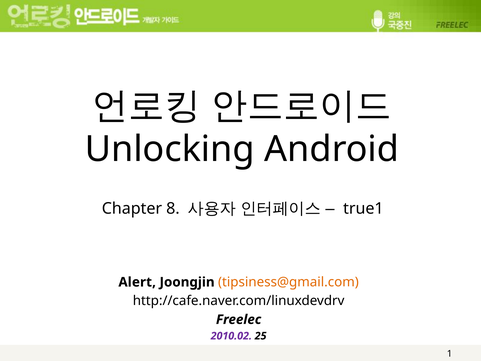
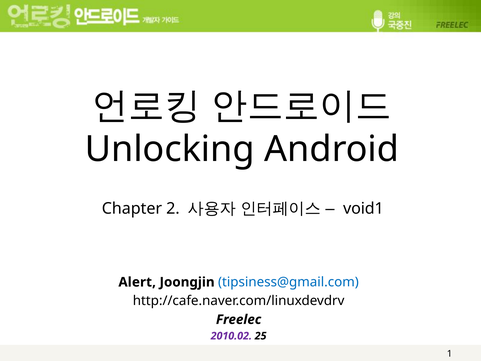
8: 8 -> 2 (173, 209)
true1: true1 -> void1 (363, 209)
tipsiness@gmail.com colour: orange -> blue (288, 282)
